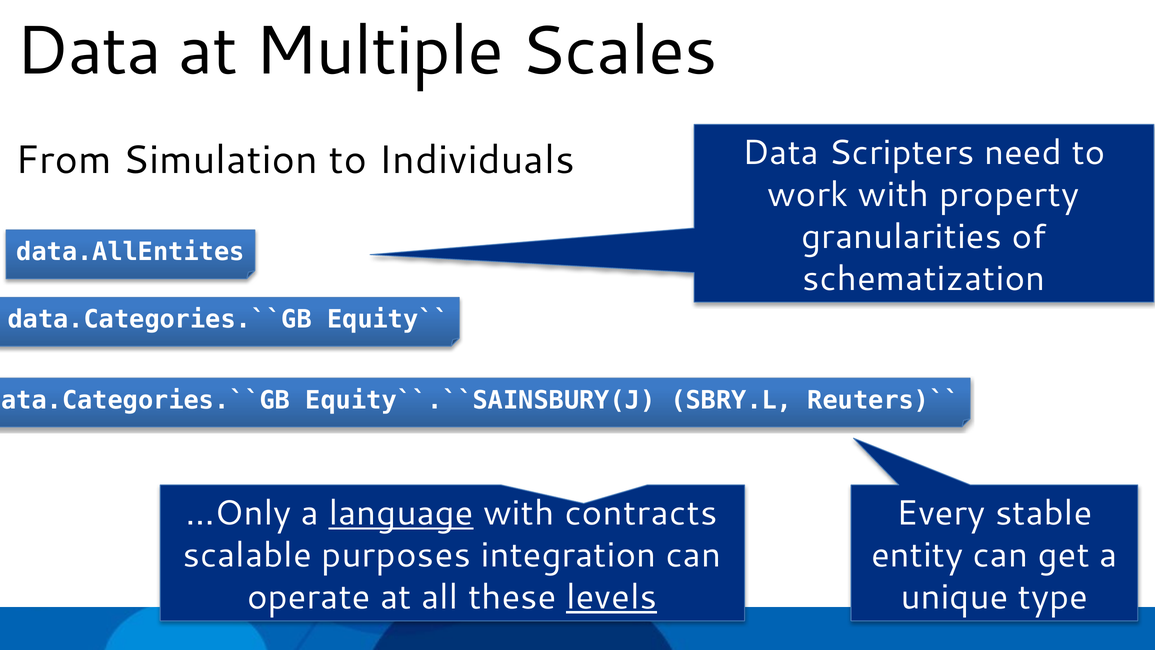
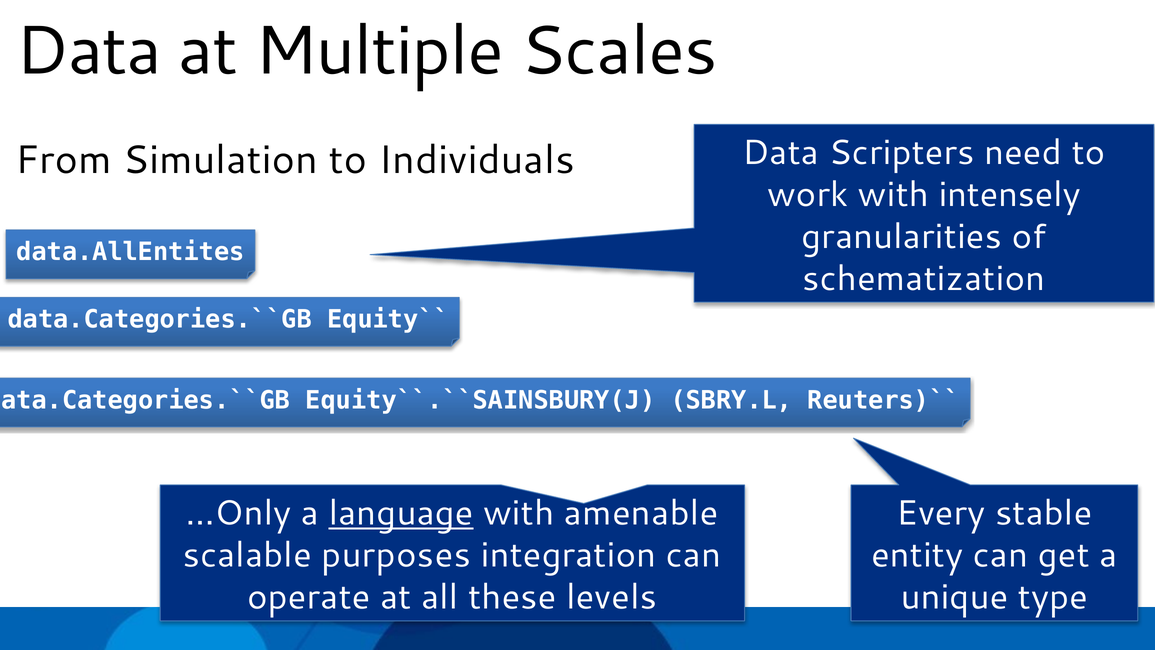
property: property -> intensely (1010, 195)
contracts: contracts -> amenable (641, 513)
levels underline: present -> none (612, 597)
